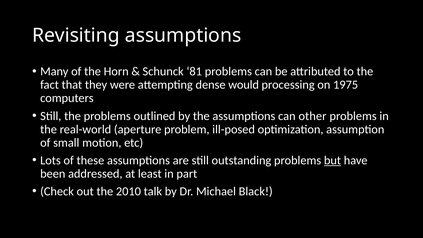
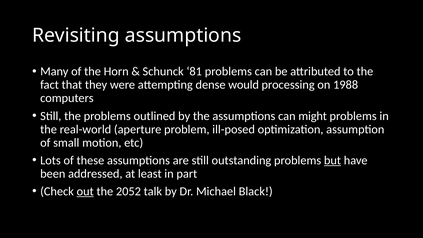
1975: 1975 -> 1988 (346, 85)
other: other -> might (313, 116)
out underline: none -> present (85, 191)
2010: 2010 -> 2052 (128, 191)
